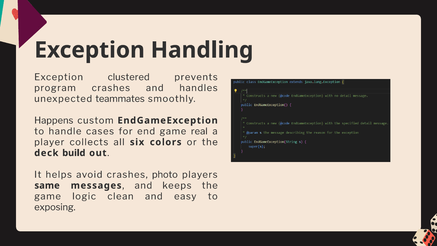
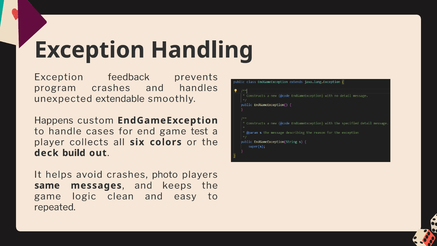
clustered: clustered -> feedback (129, 77)
teammates: teammates -> extendable (120, 99)
real: real -> test (199, 131)
exposing: exposing -> repeated (55, 207)
